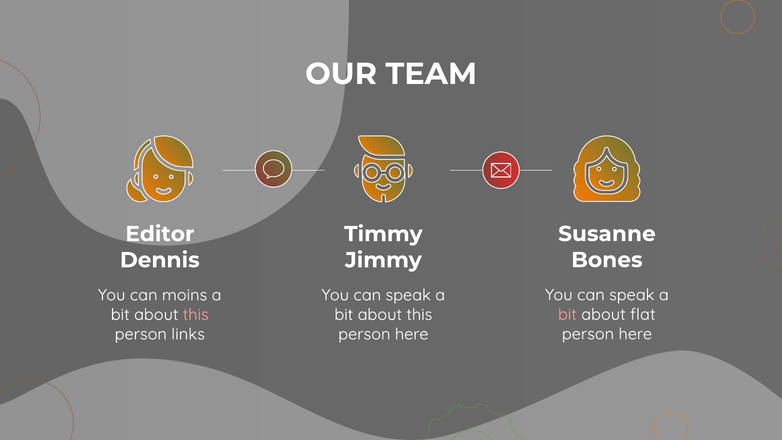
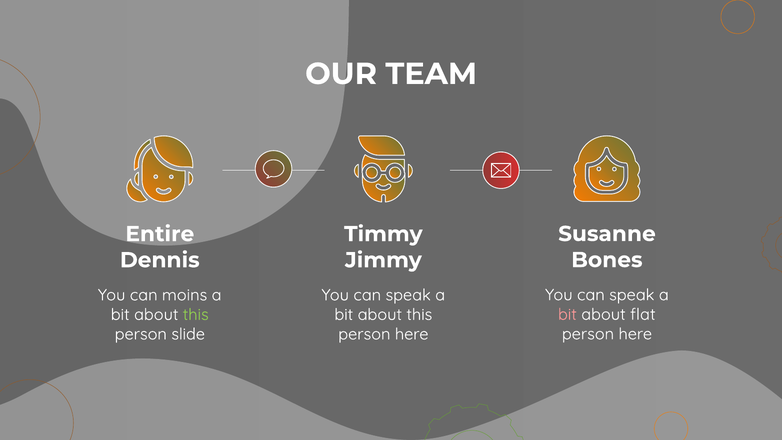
Editor: Editor -> Entire (160, 234)
this colour: pink -> light green (196, 315)
links: links -> slide (188, 334)
